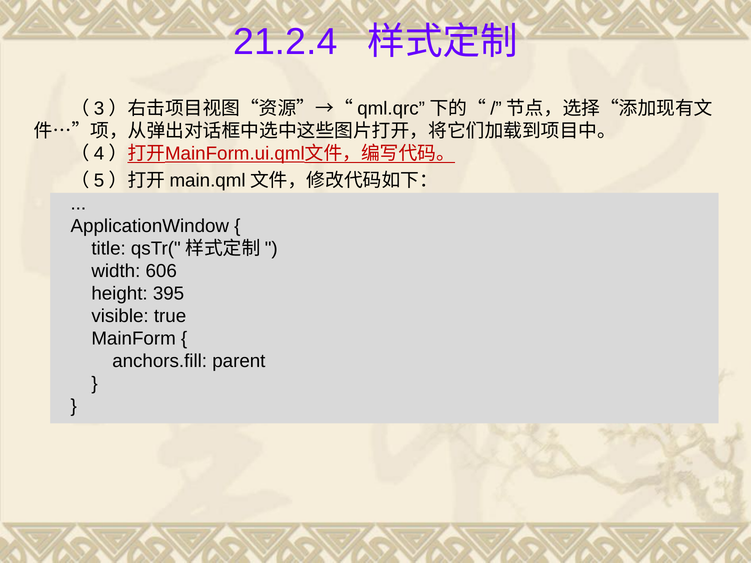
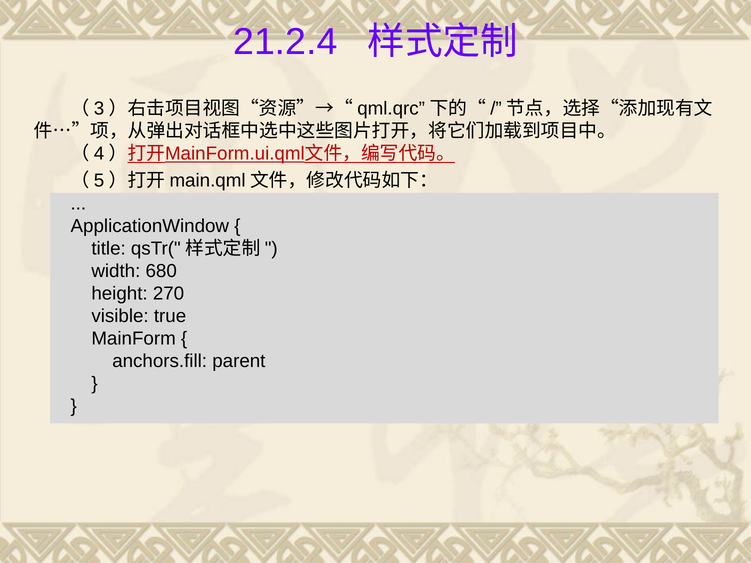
606: 606 -> 680 (161, 271)
395: 395 -> 270 (169, 294)
